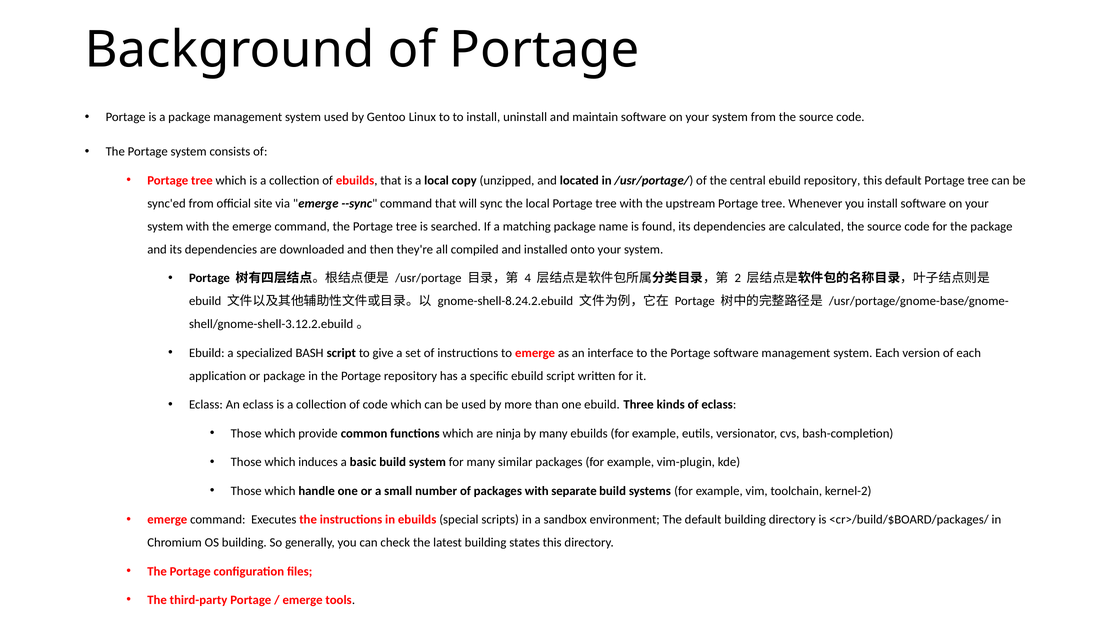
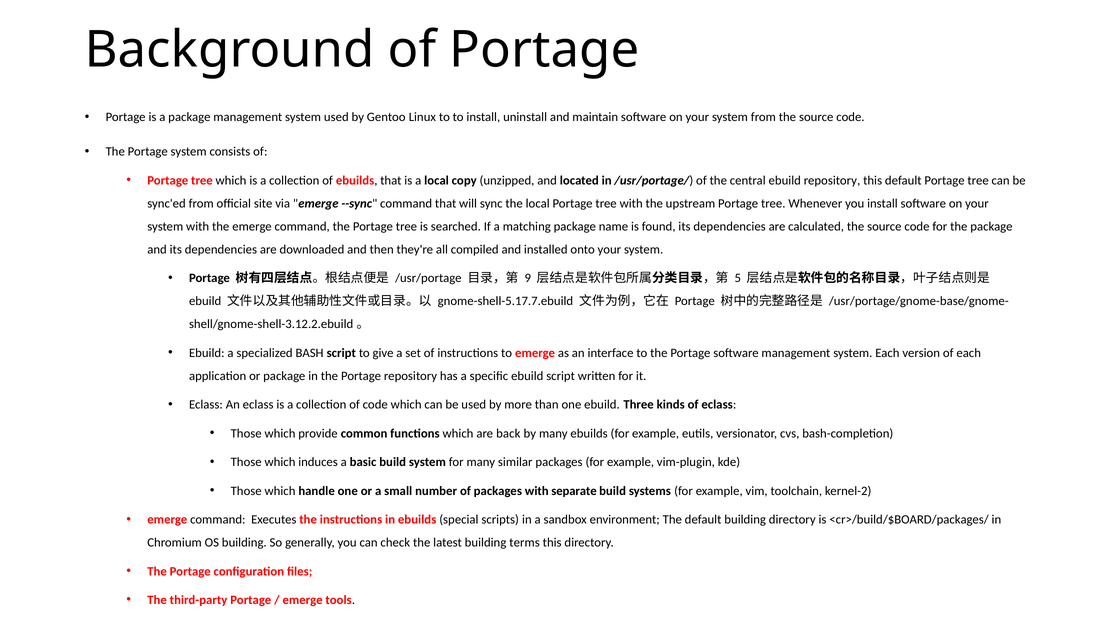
4: 4 -> 9 (528, 278)
2: 2 -> 5 (738, 278)
gnome-shell-8.24.2.ebuild: gnome-shell-8.24.2.ebuild -> gnome-shell-5.17.7.ebuild (505, 301)
ninja: ninja -> back (508, 433)
states: states -> terms (525, 542)
